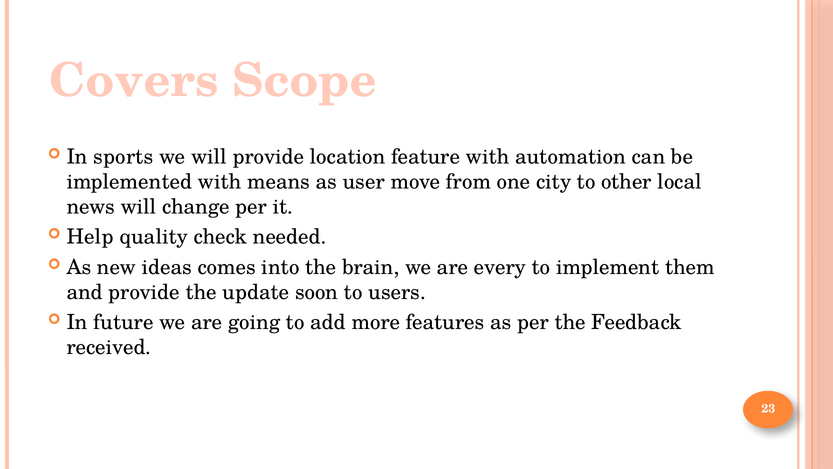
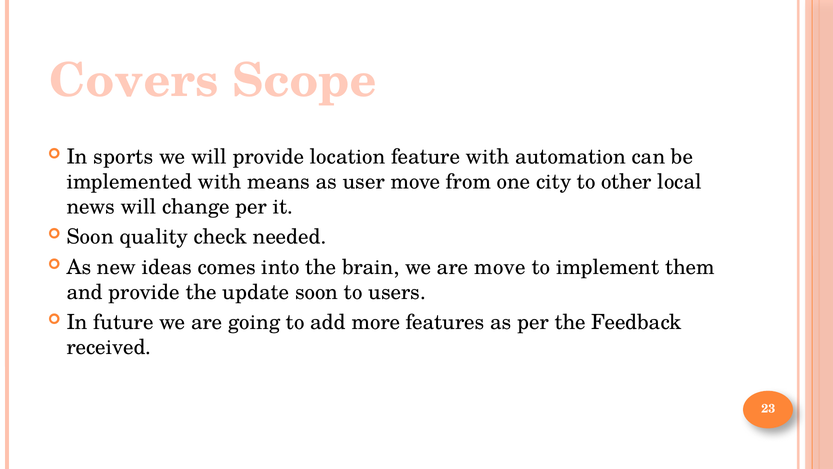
Help: Help -> Soon (90, 237)
are every: every -> move (500, 267)
